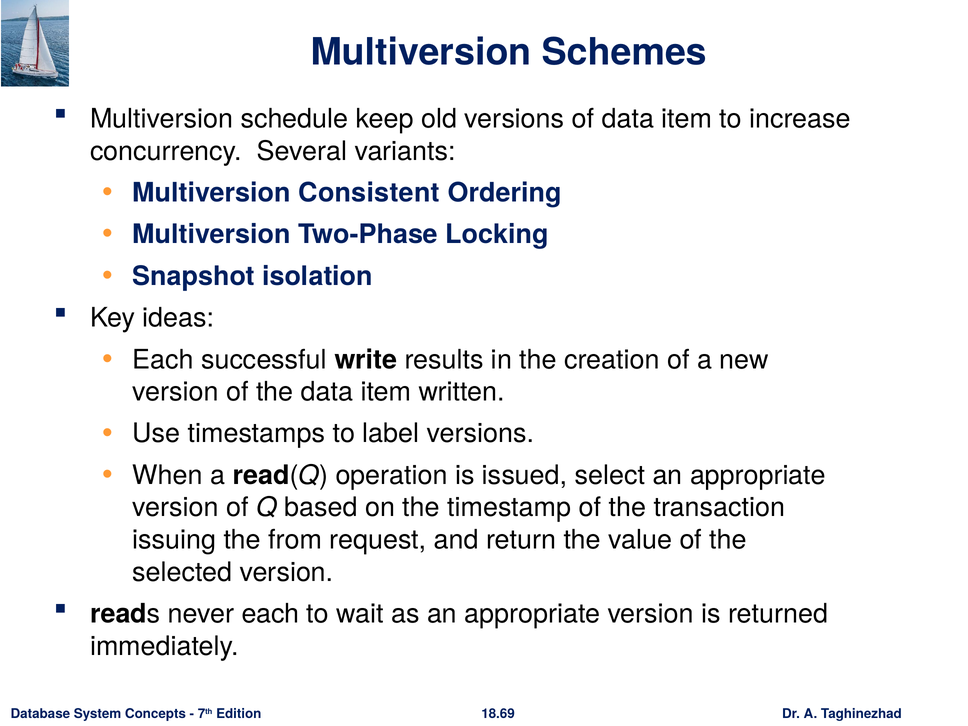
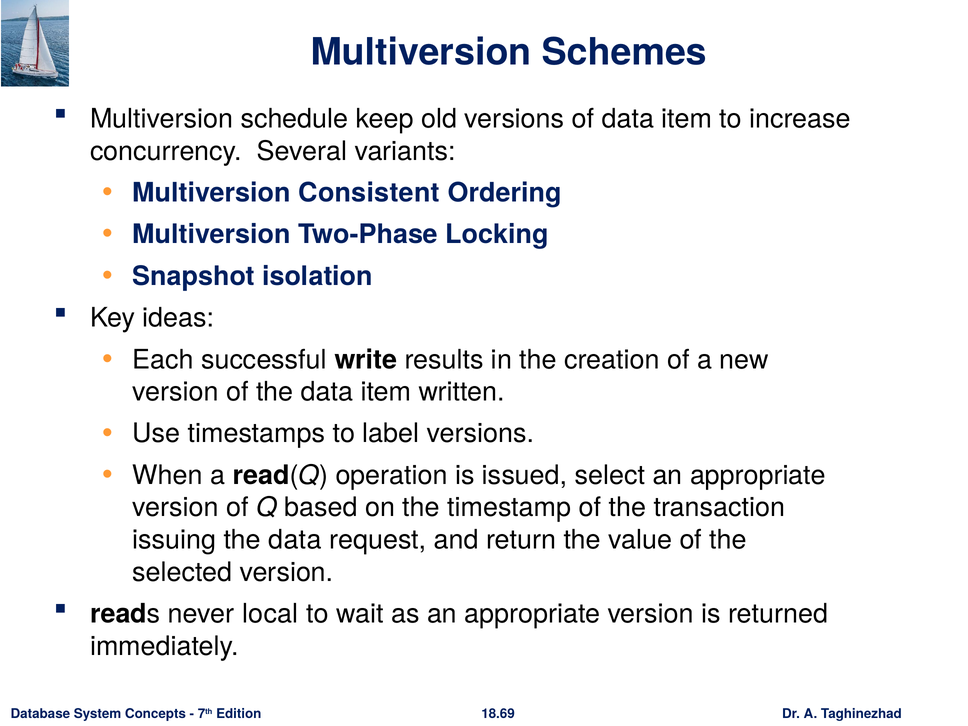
issuing the from: from -> data (295, 540)
never each: each -> local (270, 614)
